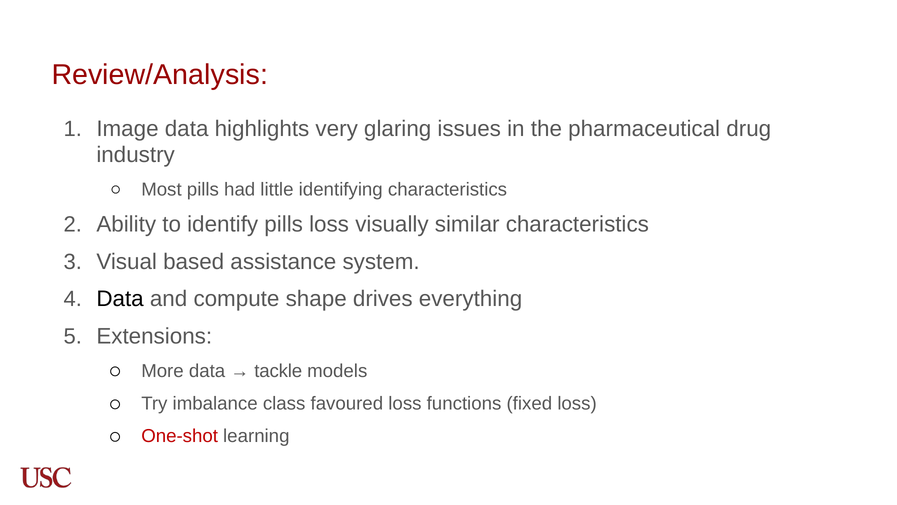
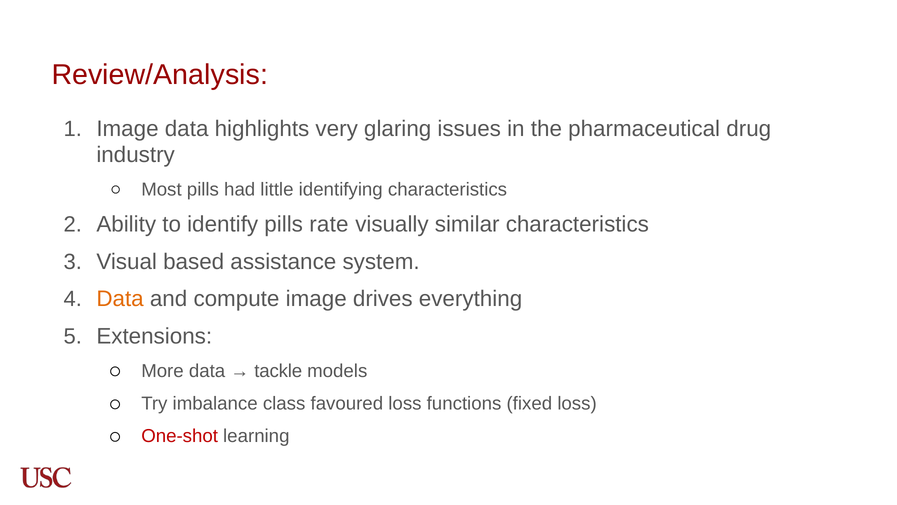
pills loss: loss -> rate (329, 224)
Data colour: black -> orange (120, 299)
compute shape: shape -> image (316, 299)
